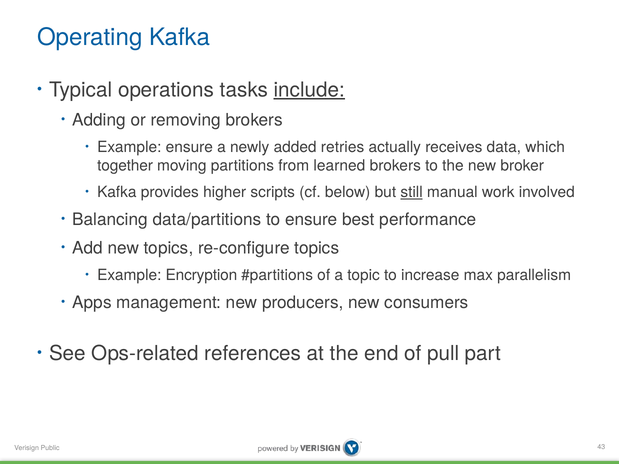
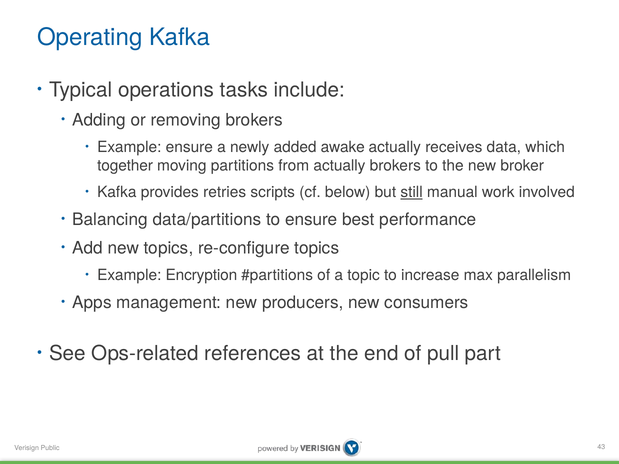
include underline: present -> none (309, 90)
retries: retries -> awake (343, 147)
from learned: learned -> actually (339, 166)
higher: higher -> retries (225, 192)
